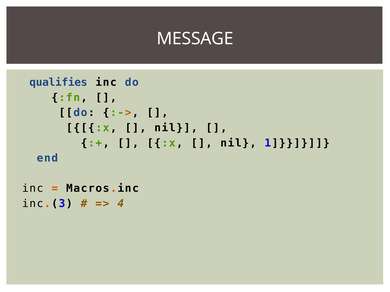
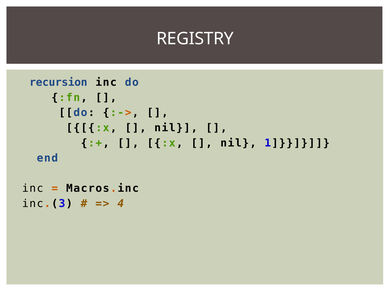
MESSAGE: MESSAGE -> REGISTRY (195, 39)
qualifies: qualifies -> recursion (58, 83)
